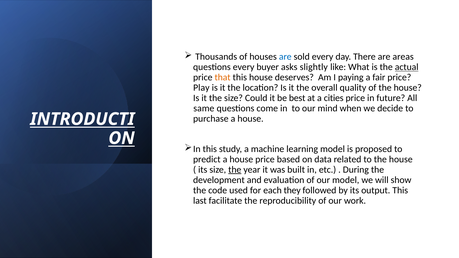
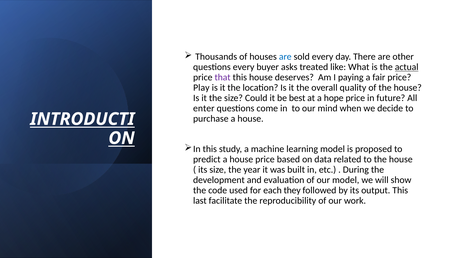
areas: areas -> other (403, 57)
slightly: slightly -> treated (314, 67)
that colour: orange -> purple (223, 77)
cities: cities -> hope (334, 98)
same: same -> enter (204, 108)
the underline: present -> none (235, 170)
